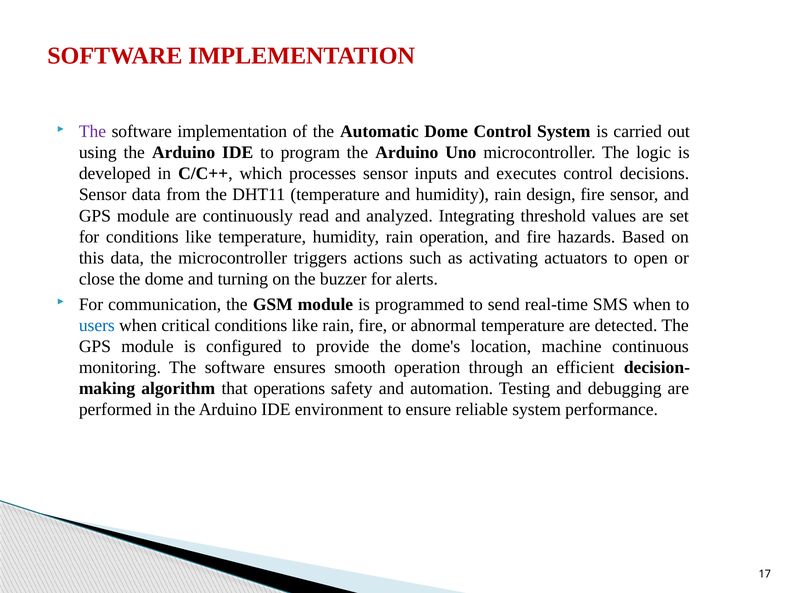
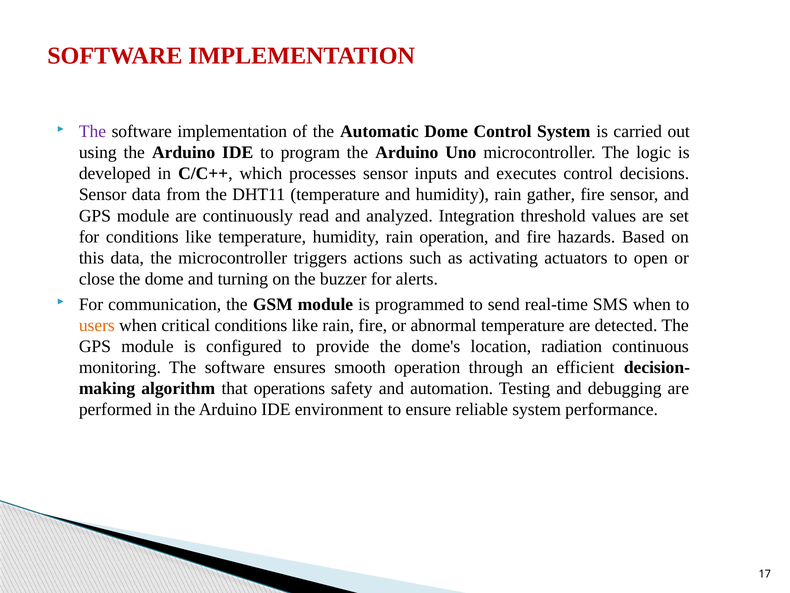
design: design -> gather (551, 195)
Integrating: Integrating -> Integration (477, 216)
users colour: blue -> orange (97, 325)
machine: machine -> radiation (572, 346)
